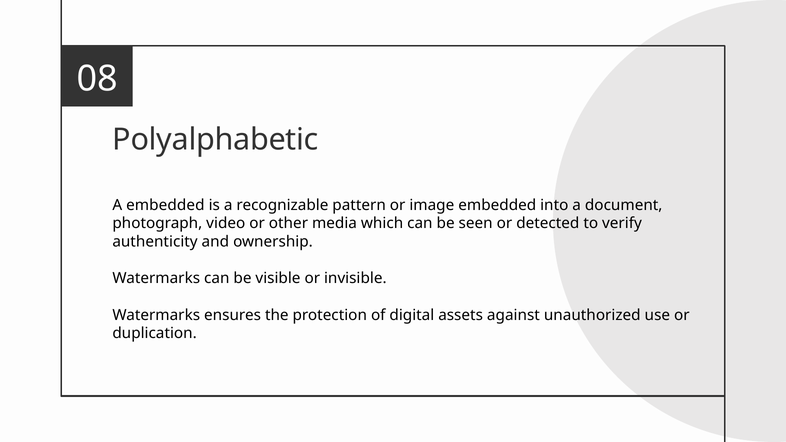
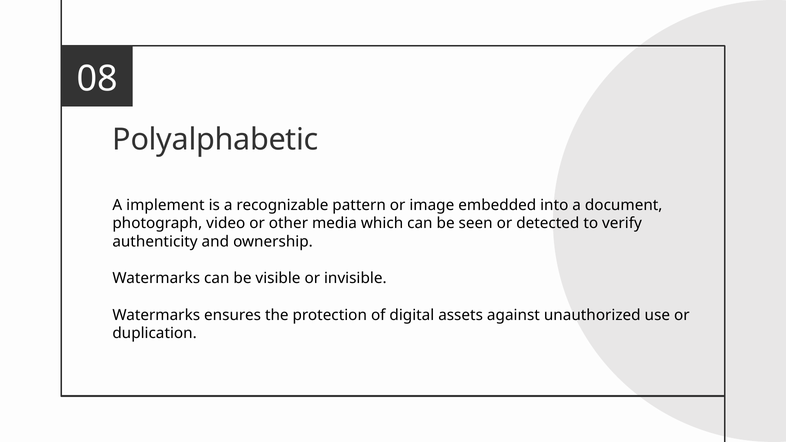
A embedded: embedded -> implement (165, 205)
